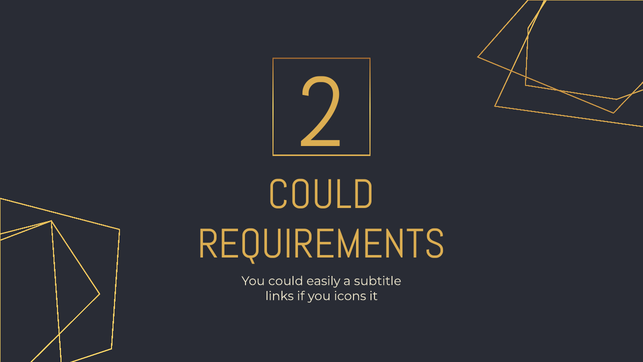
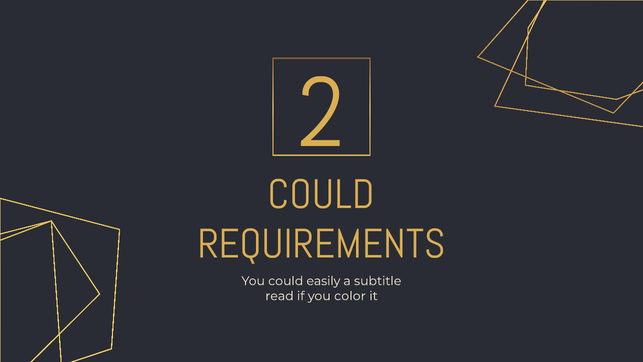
links: links -> read (279, 296)
icons: icons -> color (350, 296)
